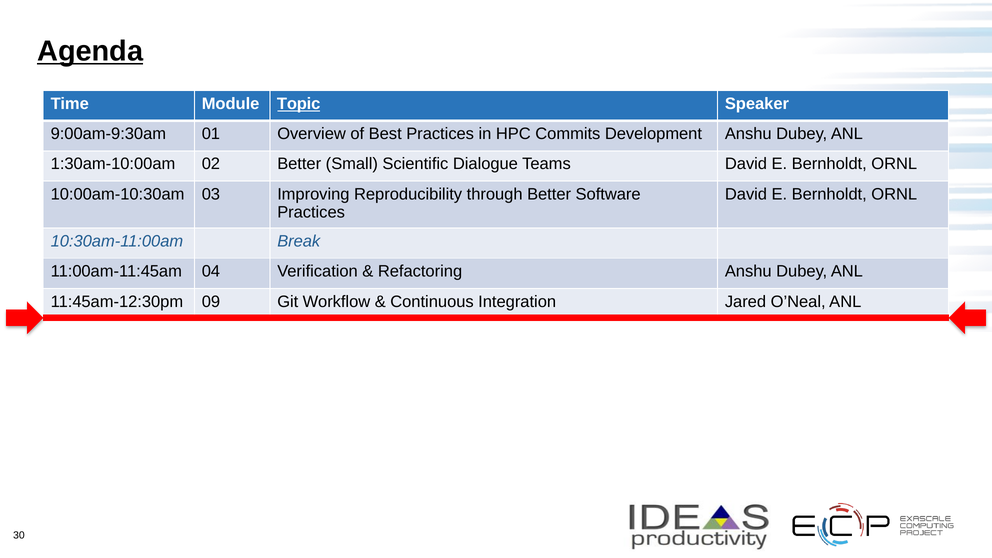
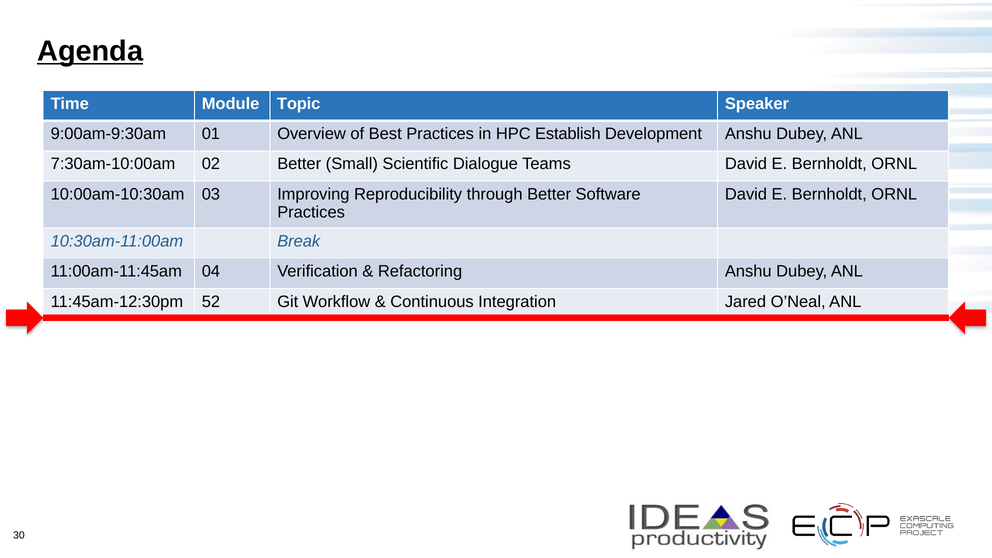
Topic underline: present -> none (299, 104)
Commits: Commits -> Establish (568, 134)
1:30am-10:00am: 1:30am-10:00am -> 7:30am-10:00am (113, 164)
09: 09 -> 52 (211, 302)
